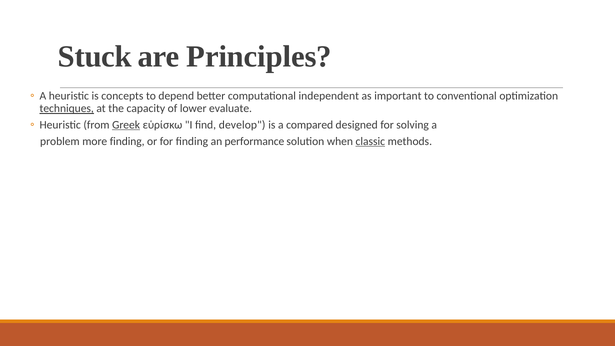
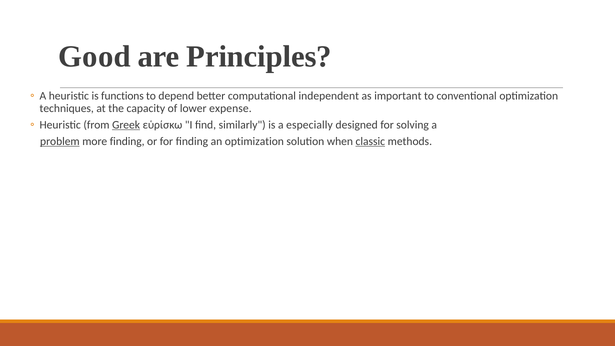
Stuck: Stuck -> Good (95, 56)
concepts: concepts -> functions (122, 96)
techniques underline: present -> none (67, 109)
evaluate: evaluate -> expense (230, 109)
develop: develop -> similarly (242, 125)
compared: compared -> especially (310, 125)
problem underline: none -> present (60, 141)
an performance: performance -> optimization (254, 141)
